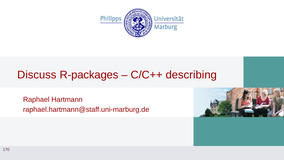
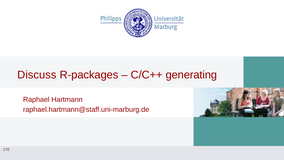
describing: describing -> generating (191, 75)
